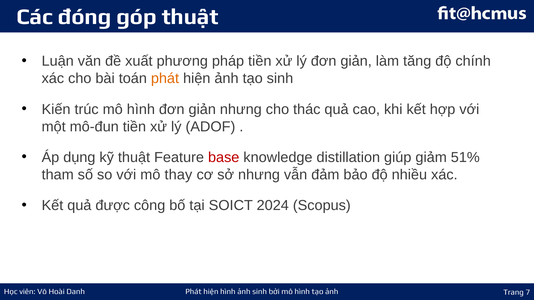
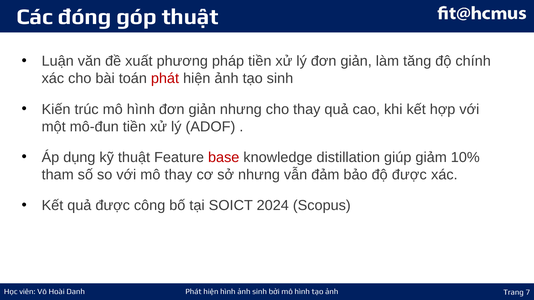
phát colour: orange -> red (165, 79)
cho thác: thác -> thay (307, 109)
51%: 51% -> 10% (465, 158)
độ nhiều: nhiều -> được (409, 175)
